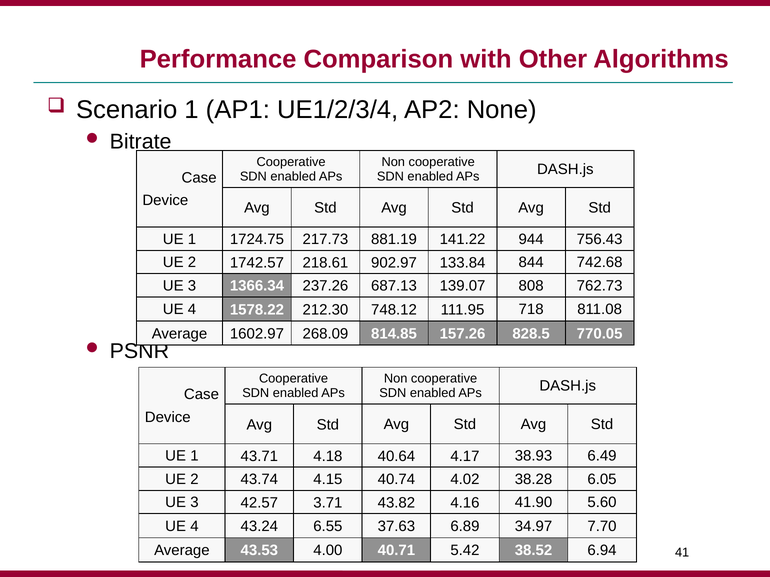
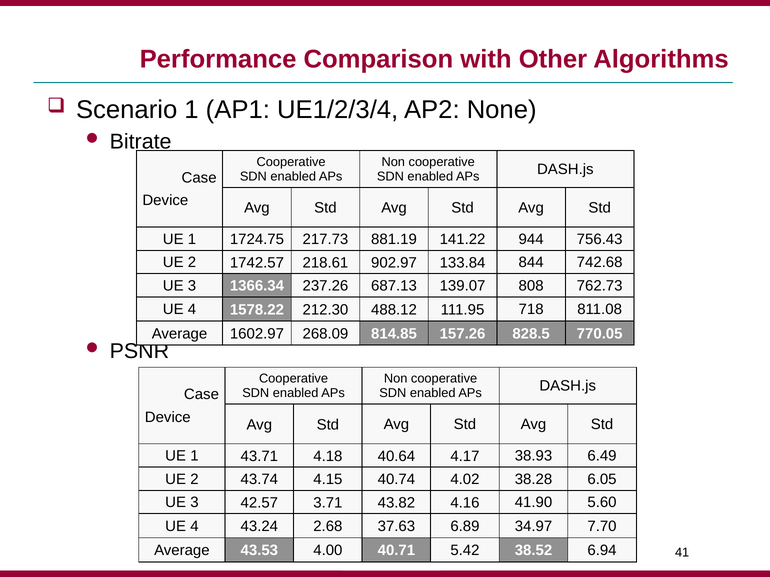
748.12: 748.12 -> 488.12 (394, 310)
6.55: 6.55 -> 2.68 (328, 527)
